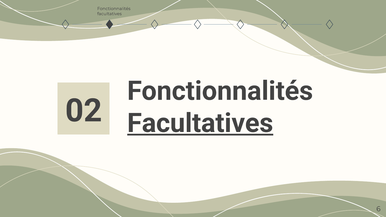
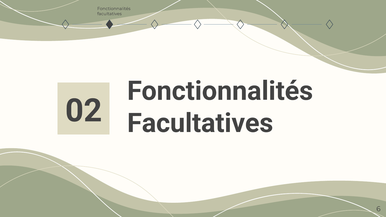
Facultatives underline: present -> none (200, 123)
